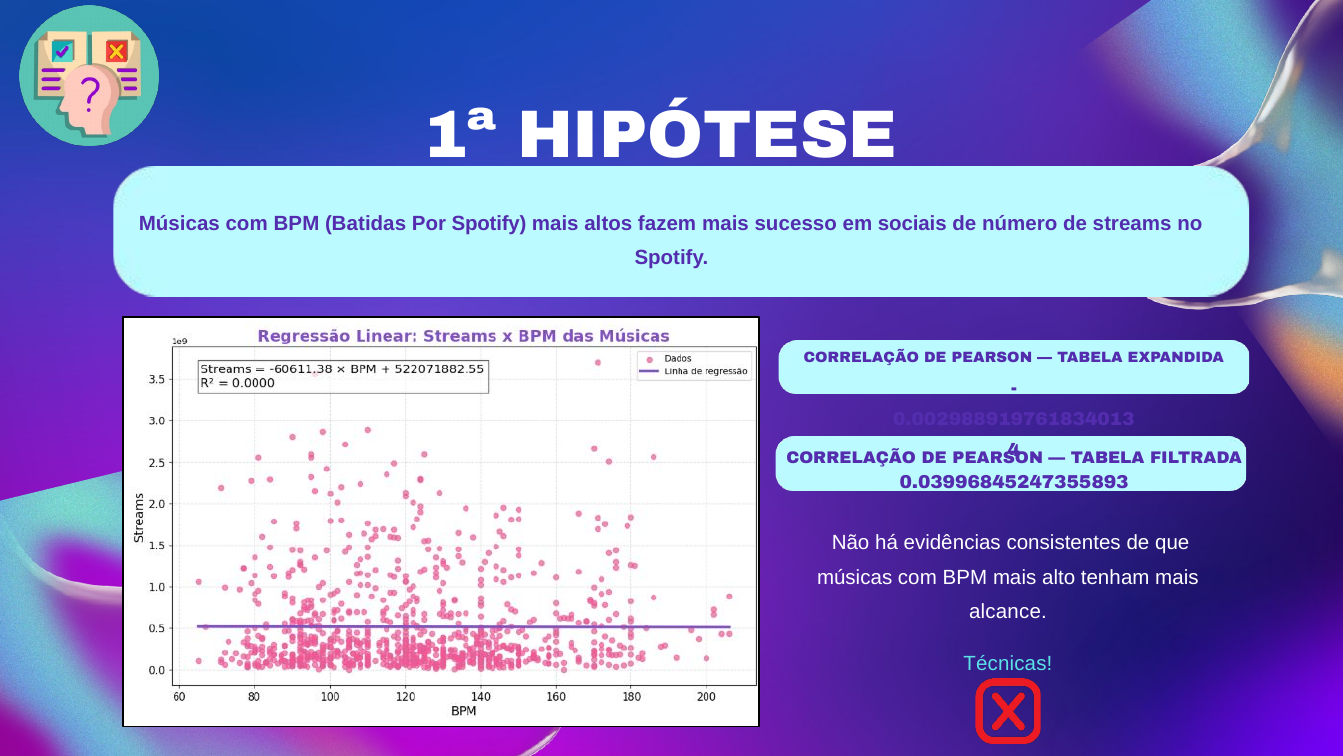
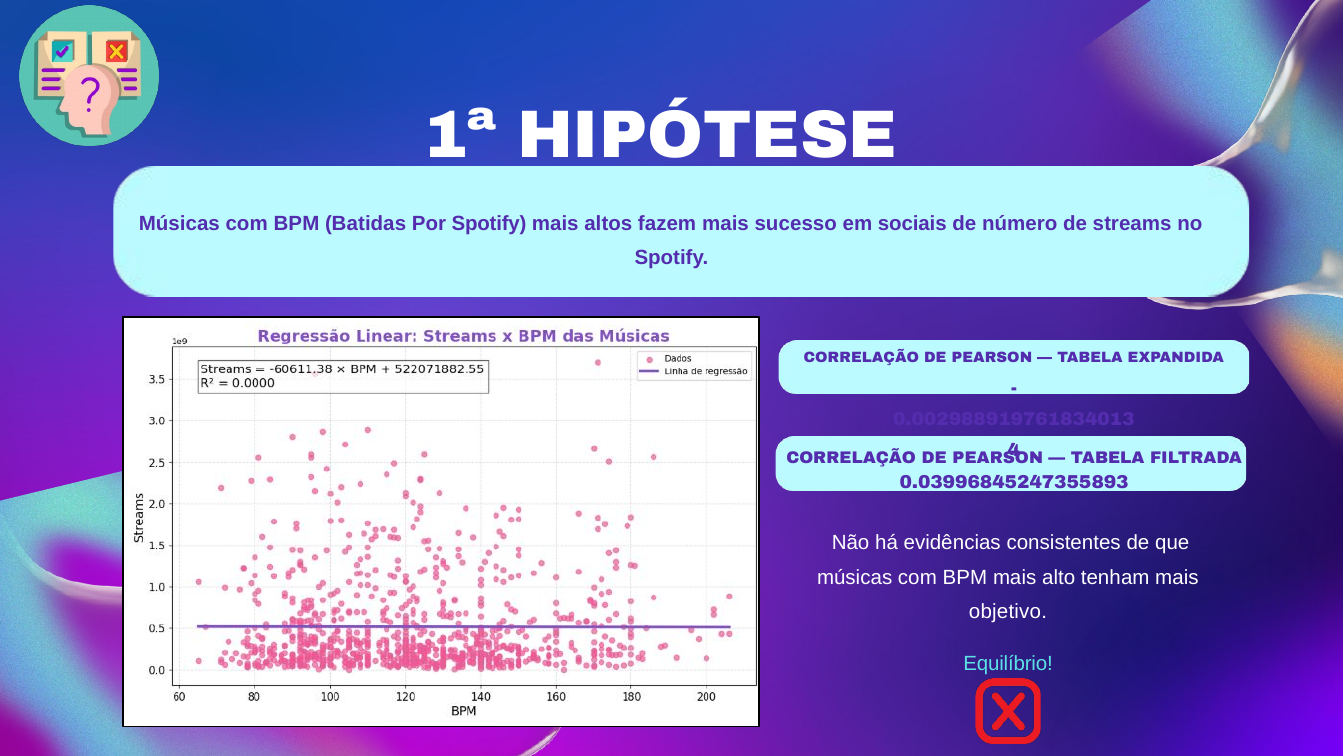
alcance: alcance -> objetivo (1008, 612)
Técnicas: Técnicas -> Equilíbrio (1008, 663)
